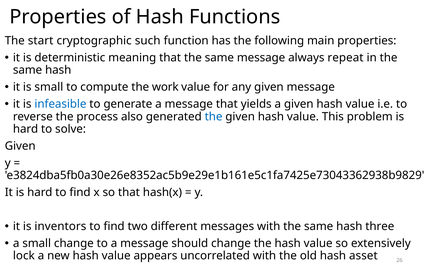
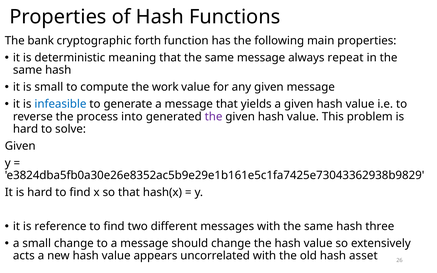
start: start -> bank (41, 41)
such: such -> forth (148, 41)
also: also -> into (132, 117)
the colour: blue -> purple (214, 117)
inventors: inventors -> reference (60, 226)
lock: lock -> acts (24, 256)
